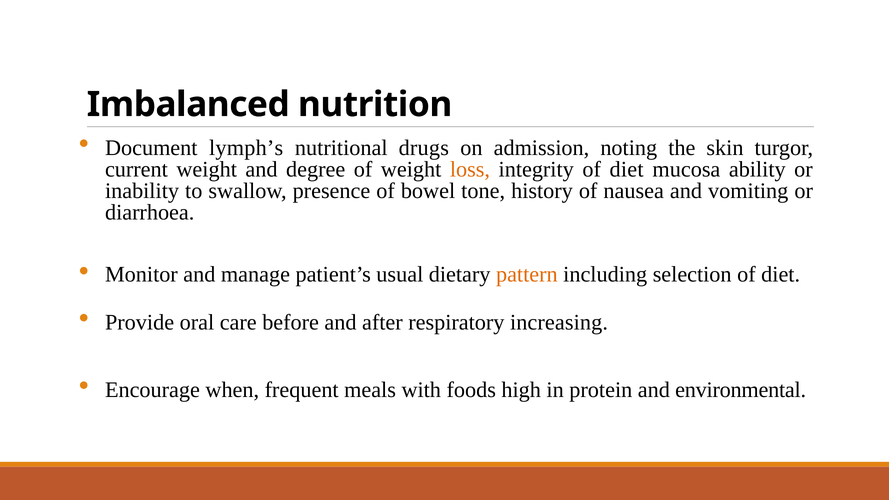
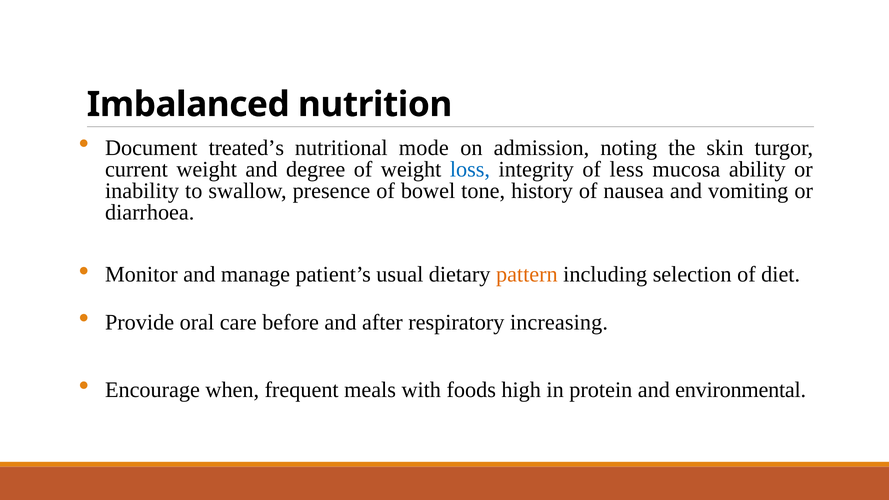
lymph’s: lymph’s -> treated’s (246, 148)
drugs: drugs -> mode (424, 148)
loss colour: orange -> blue (470, 169)
integrity of diet: diet -> less (627, 169)
